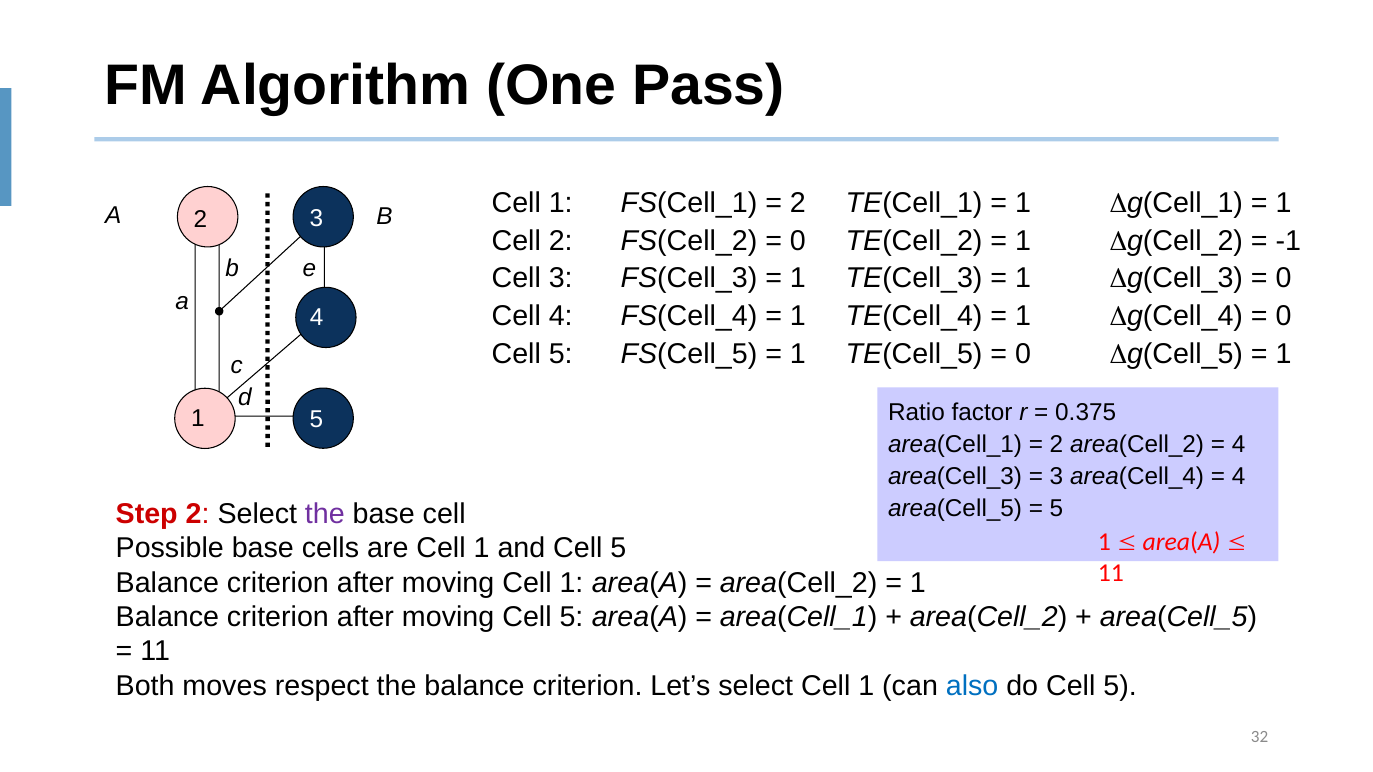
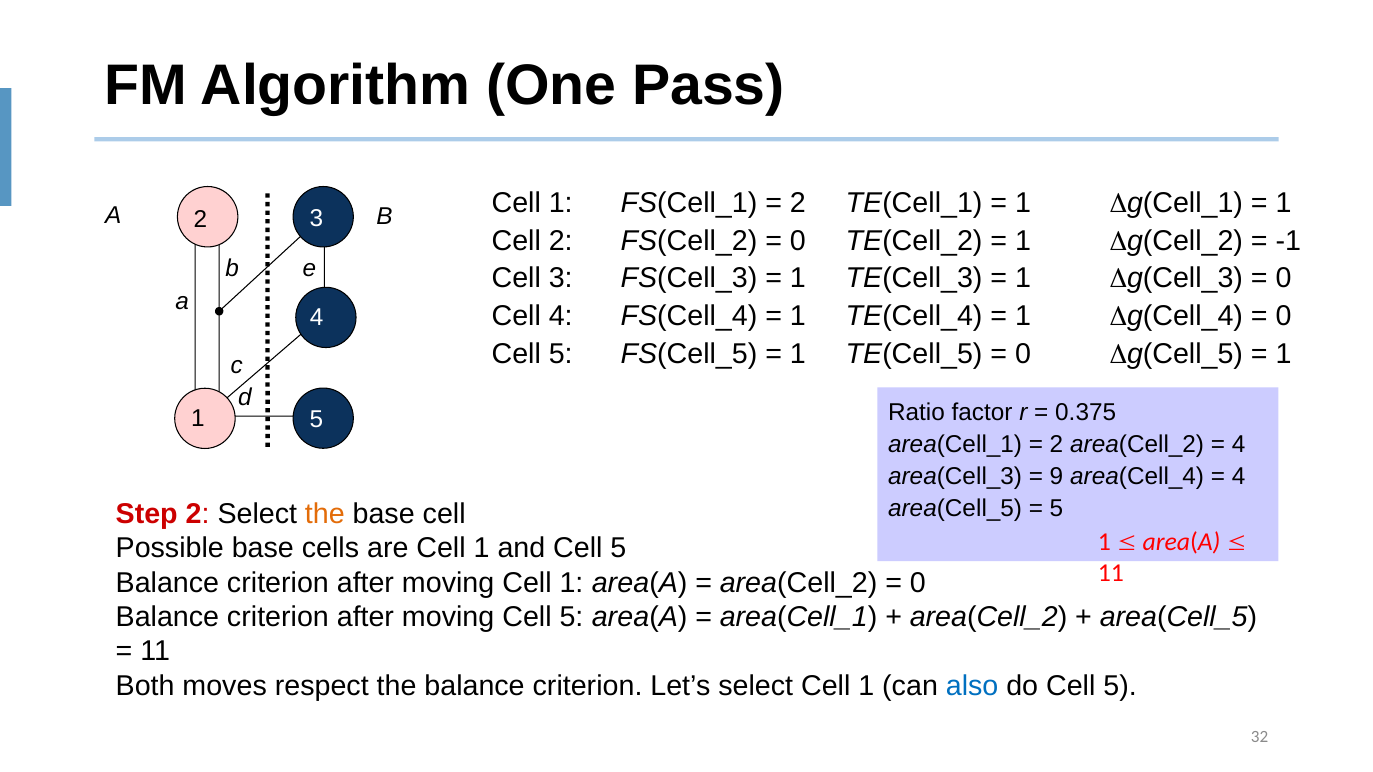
3: 3 -> 9 (1057, 476)
the colour: purple -> orange (325, 514)
1: 1 -> 0 (918, 583)
